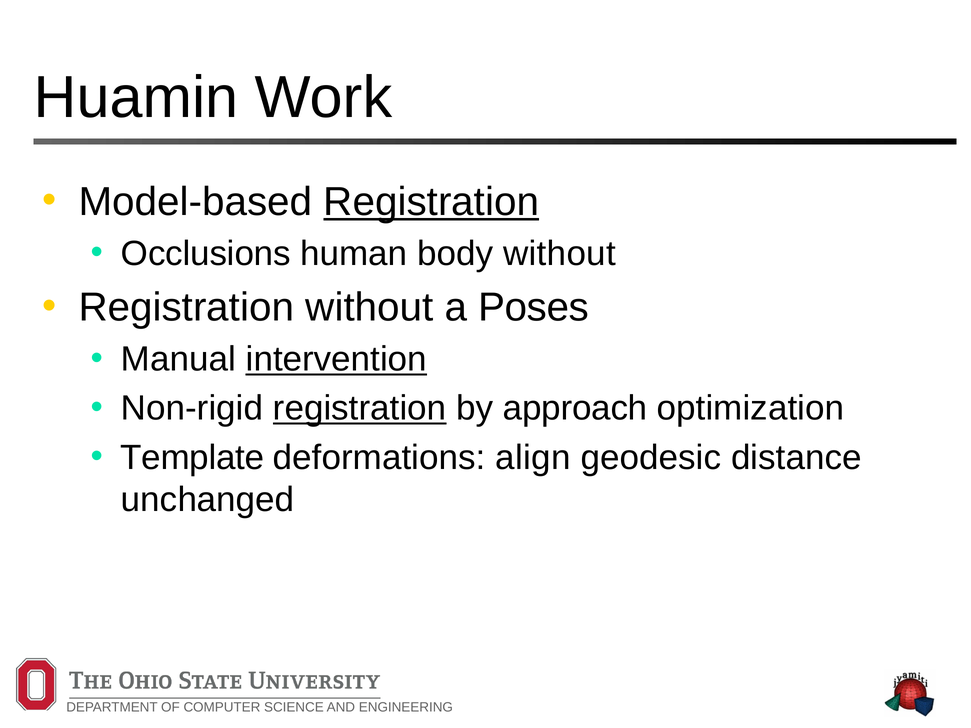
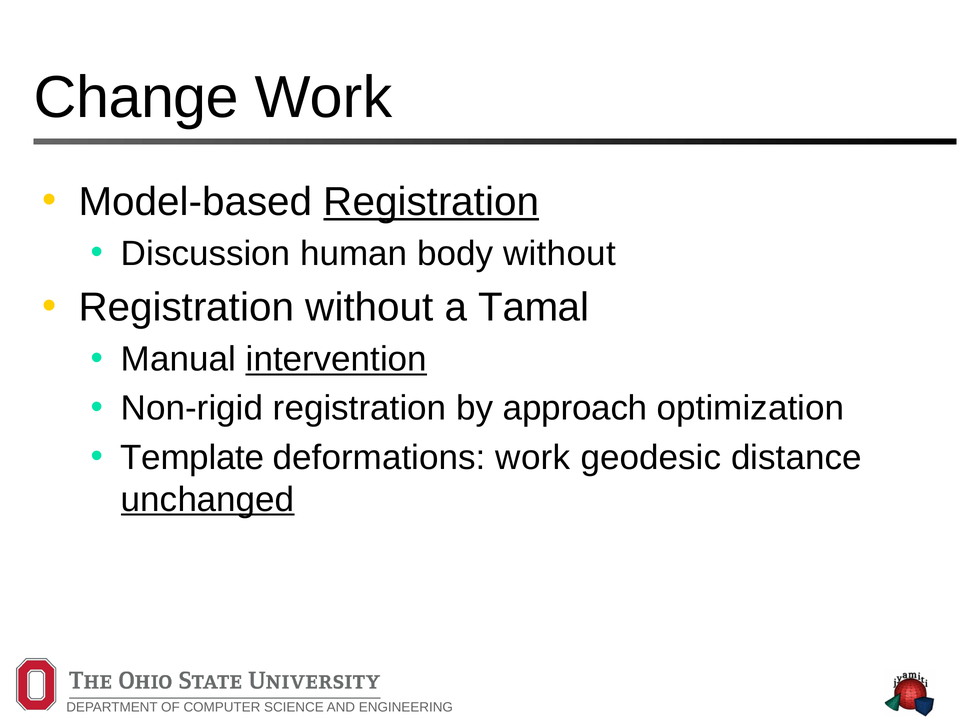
Huamin: Huamin -> Change (136, 98)
Occlusions: Occlusions -> Discussion (206, 254)
Poses: Poses -> Tamal (534, 308)
registration underline: present -> none (360, 409)
deformations align: align -> work (533, 458)
unchanged underline: none -> present (208, 500)
